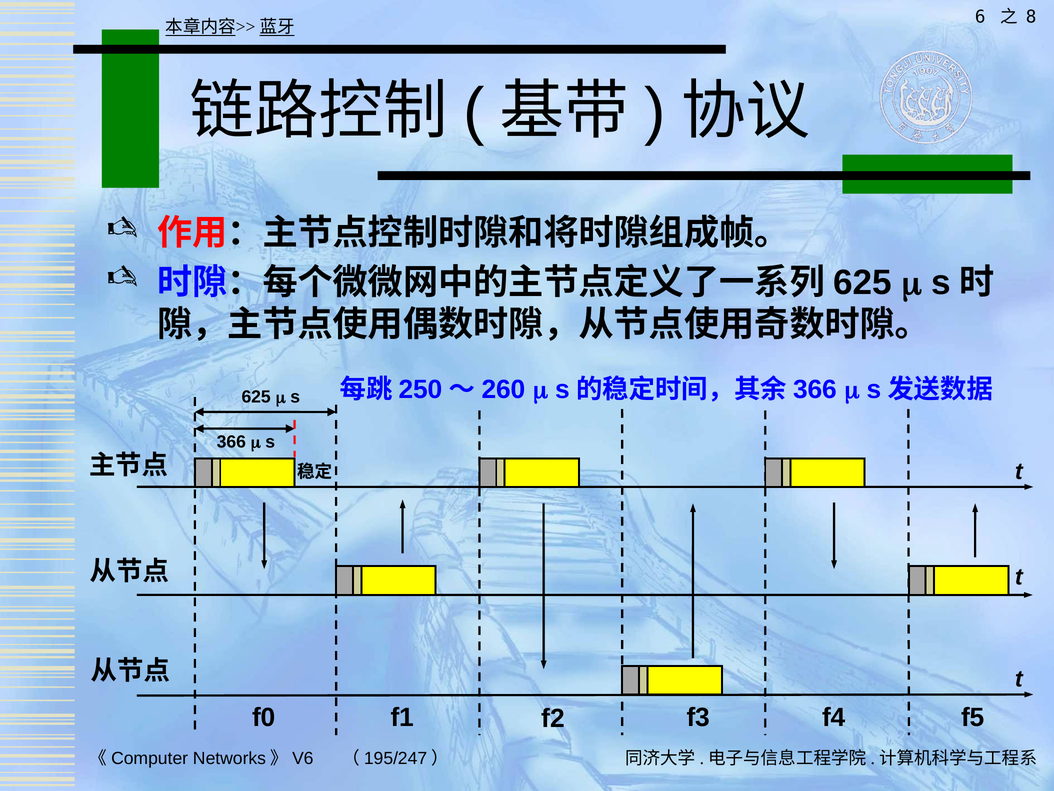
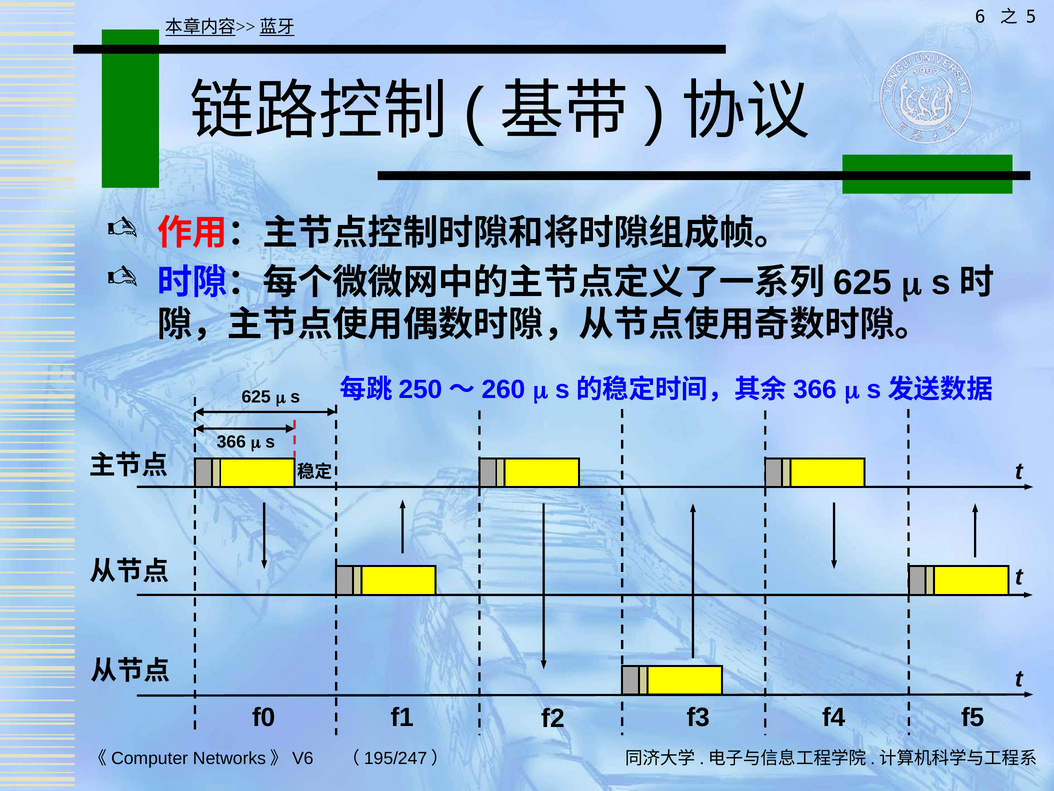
8: 8 -> 5 (1031, 17)
